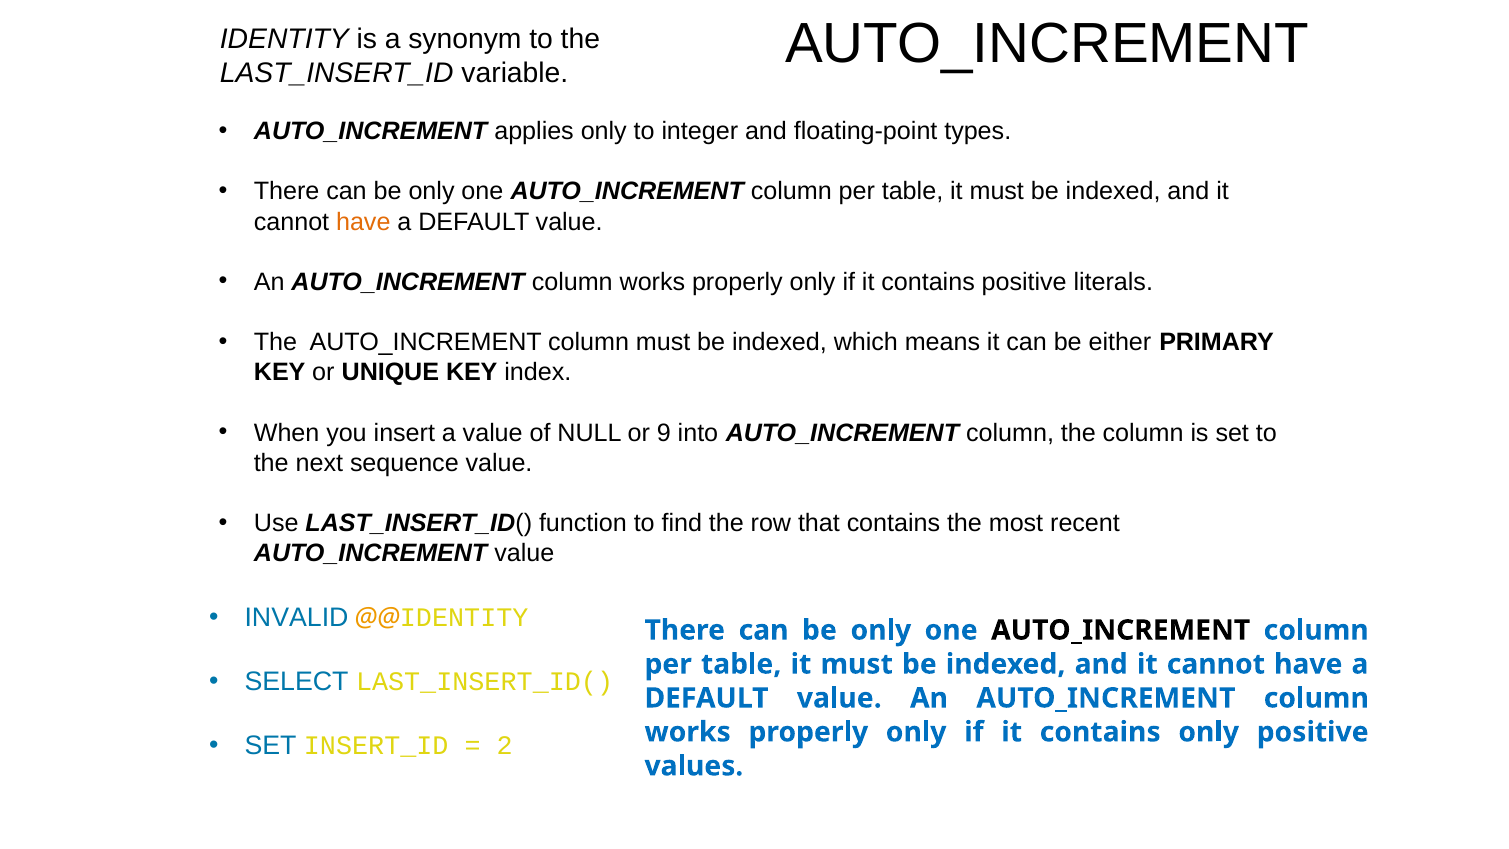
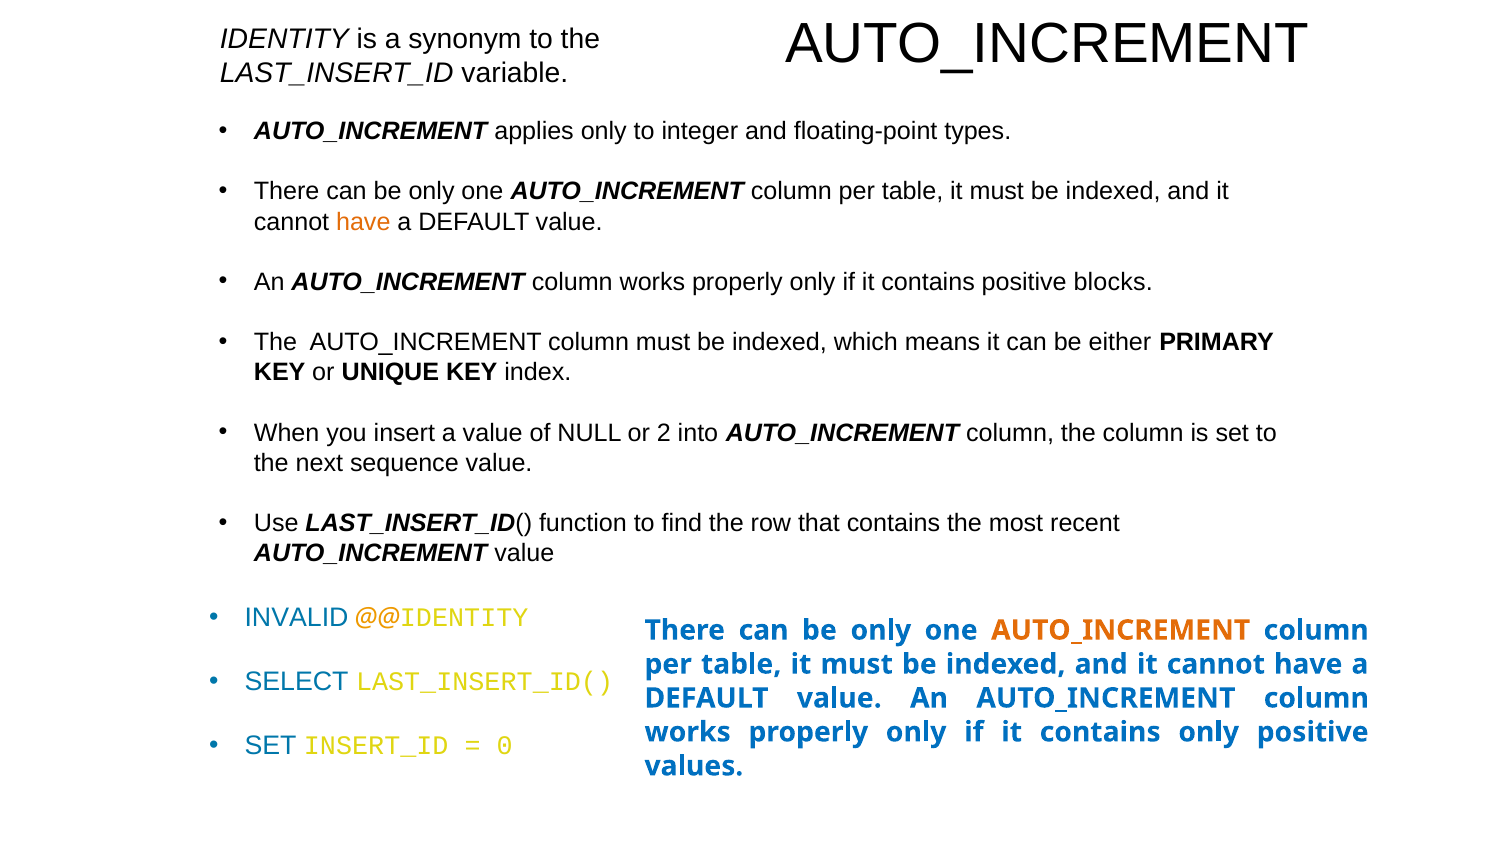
literals: literals -> blocks (1113, 282)
9: 9 -> 2 (664, 433)
AUTO_INCREMENT colour: black -> orange (1121, 630)
2: 2 -> 0 (505, 746)
